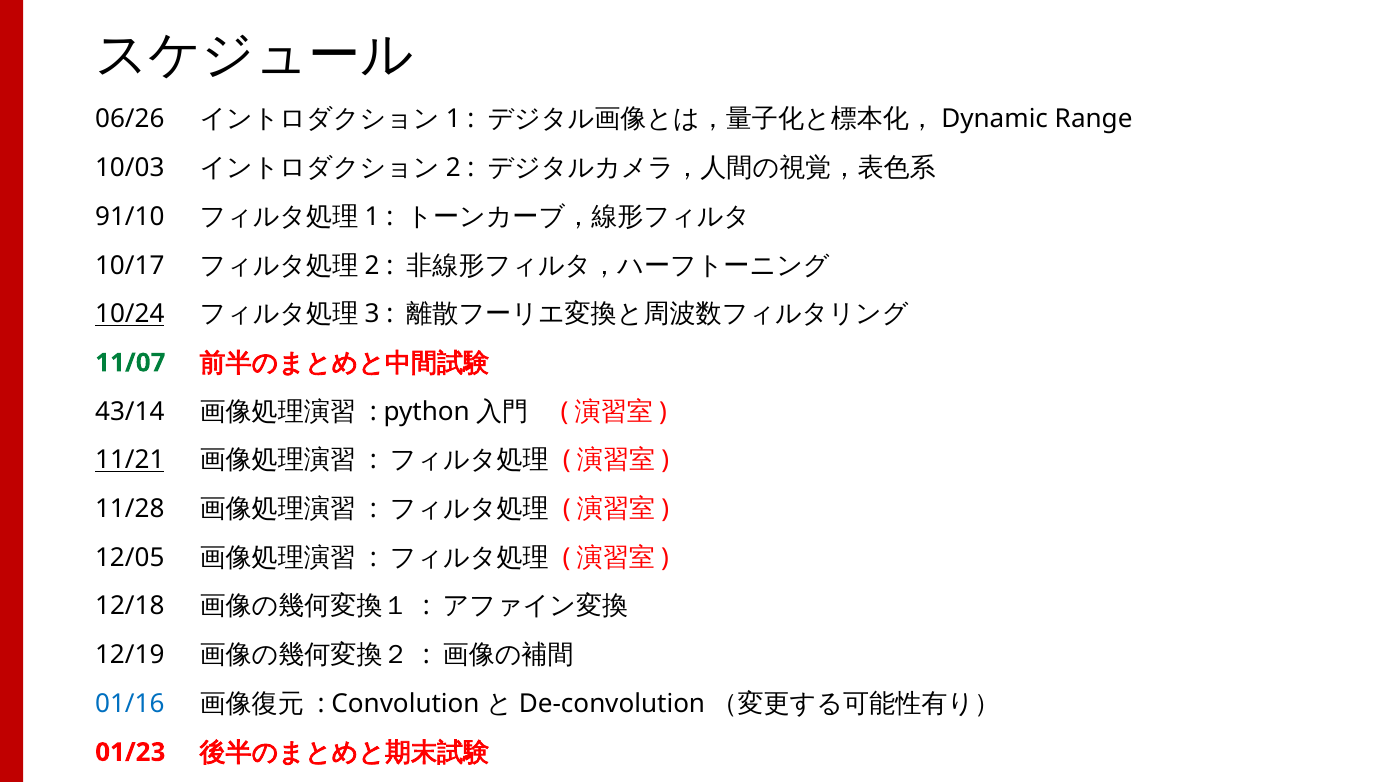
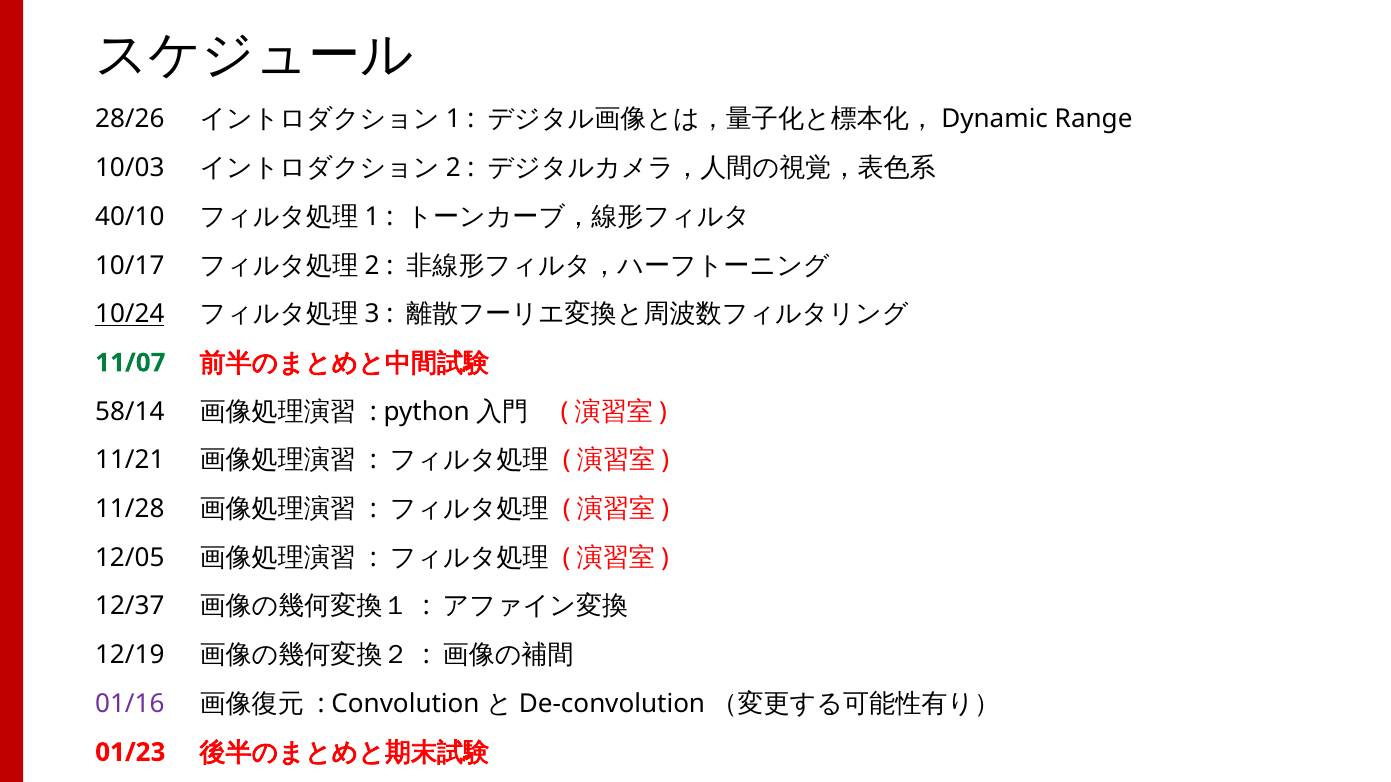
06/26: 06/26 -> 28/26 (130, 119)
91/10: 91/10 -> 40/10 (130, 217)
43/14: 43/14 -> 58/14 (130, 412)
11/21 underline: present -> none (130, 460)
12/18: 12/18 -> 12/37 (130, 607)
01/16 colour: blue -> purple (130, 704)
